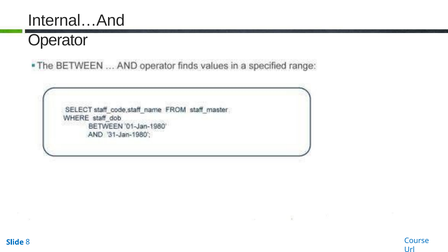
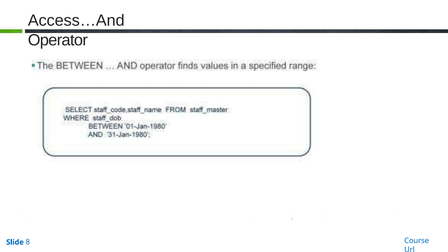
Internal…And: Internal…And -> Access…And (76, 21)
